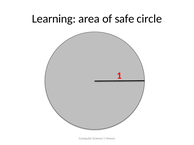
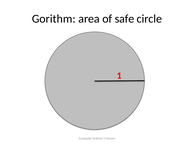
Learning: Learning -> Gorithm (54, 19)
